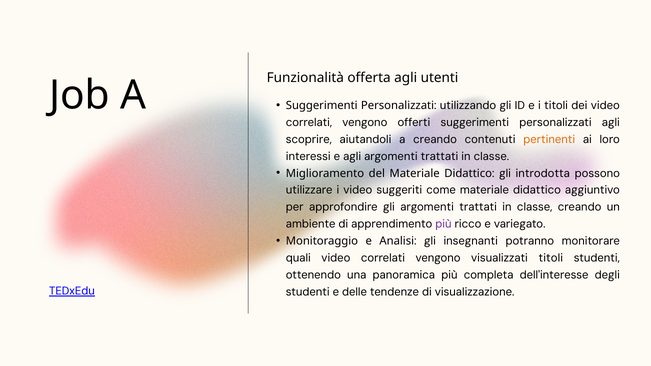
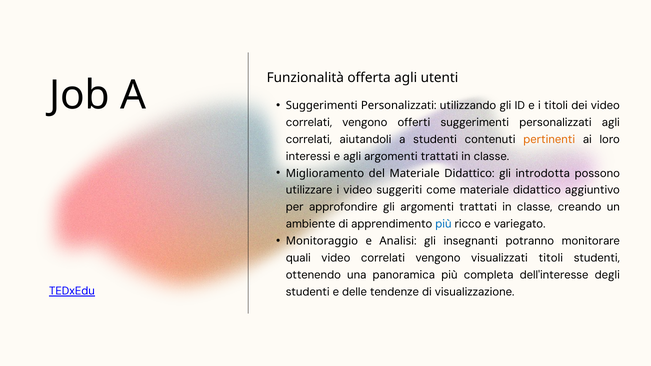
scoprire: scoprire -> correlati (309, 139)
a creando: creando -> studenti (435, 139)
più colour: purple -> blue (443, 224)
